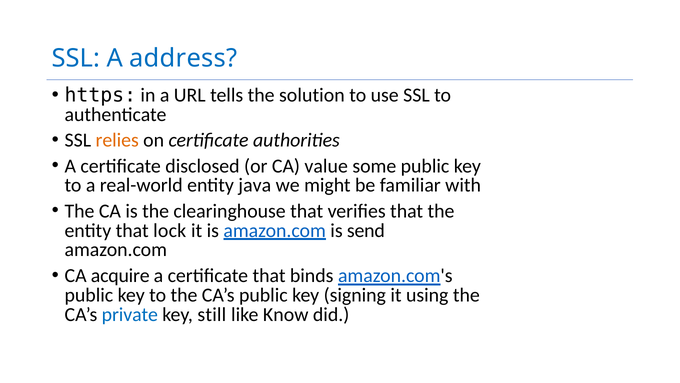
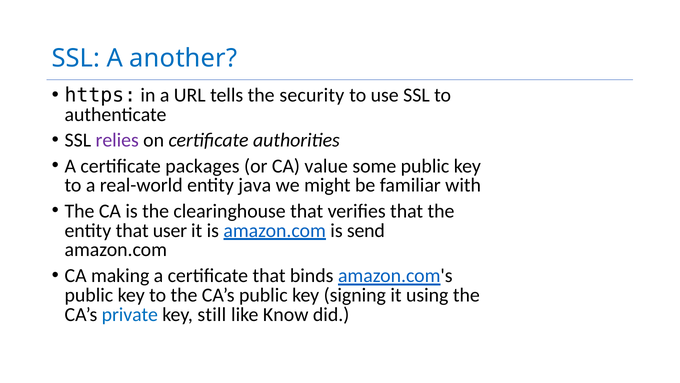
address: address -> another (183, 58)
solution: solution -> security (312, 95)
relies colour: orange -> purple (117, 140)
disclosed: disclosed -> packages (202, 166)
lock: lock -> user (170, 230)
acquire: acquire -> making (120, 276)
